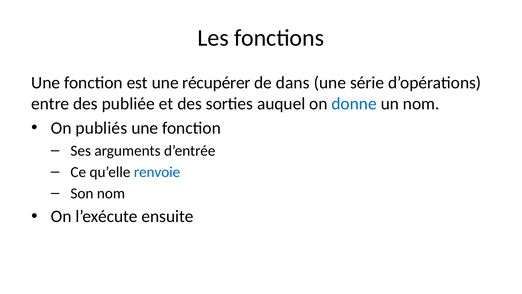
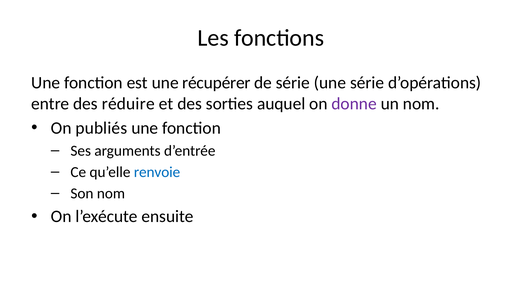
de dans: dans -> série (293, 83)
publiée: publiée -> réduire (128, 104)
donne colour: blue -> purple (354, 104)
